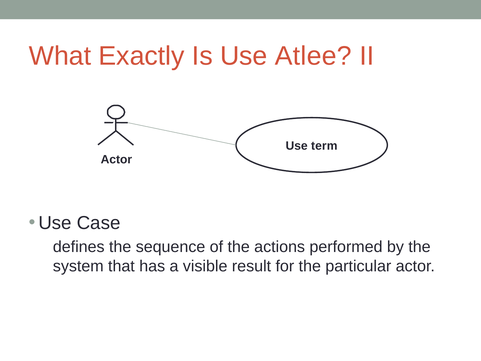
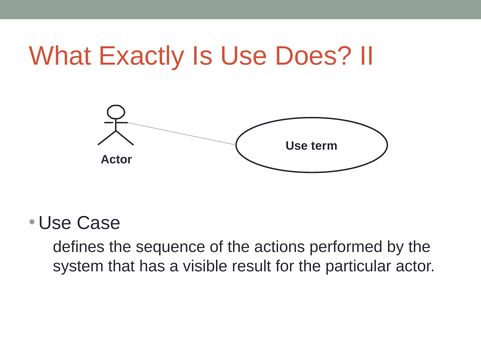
Atlee: Atlee -> Does (313, 56)
